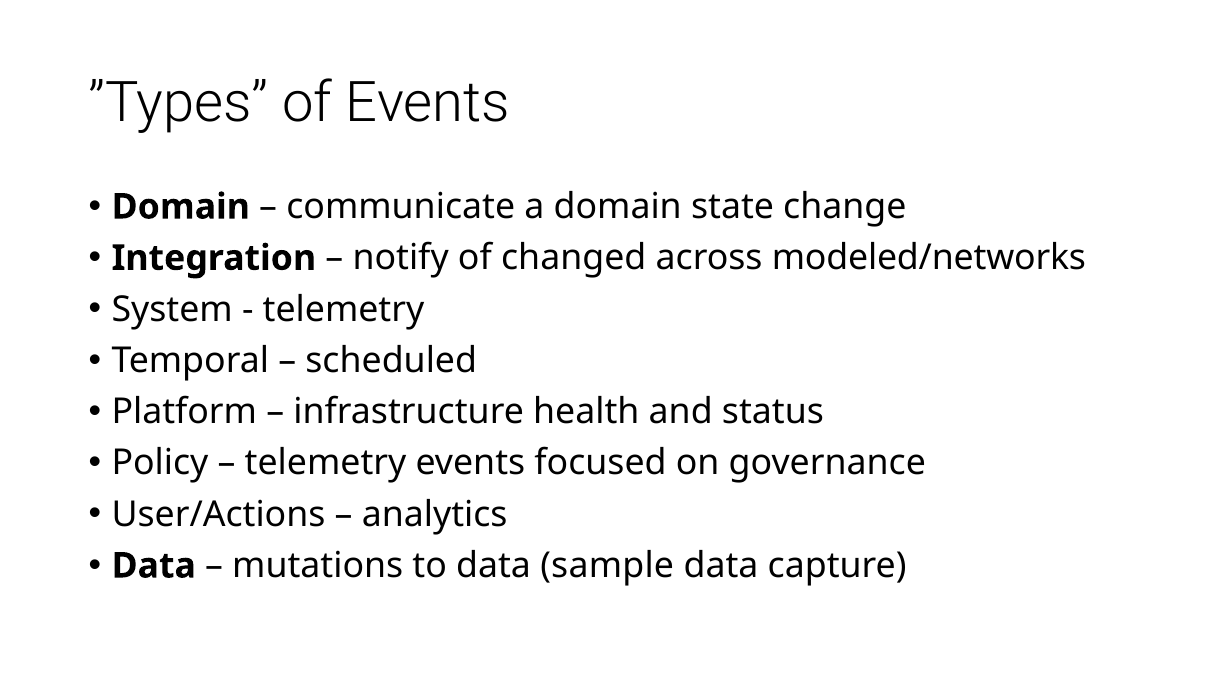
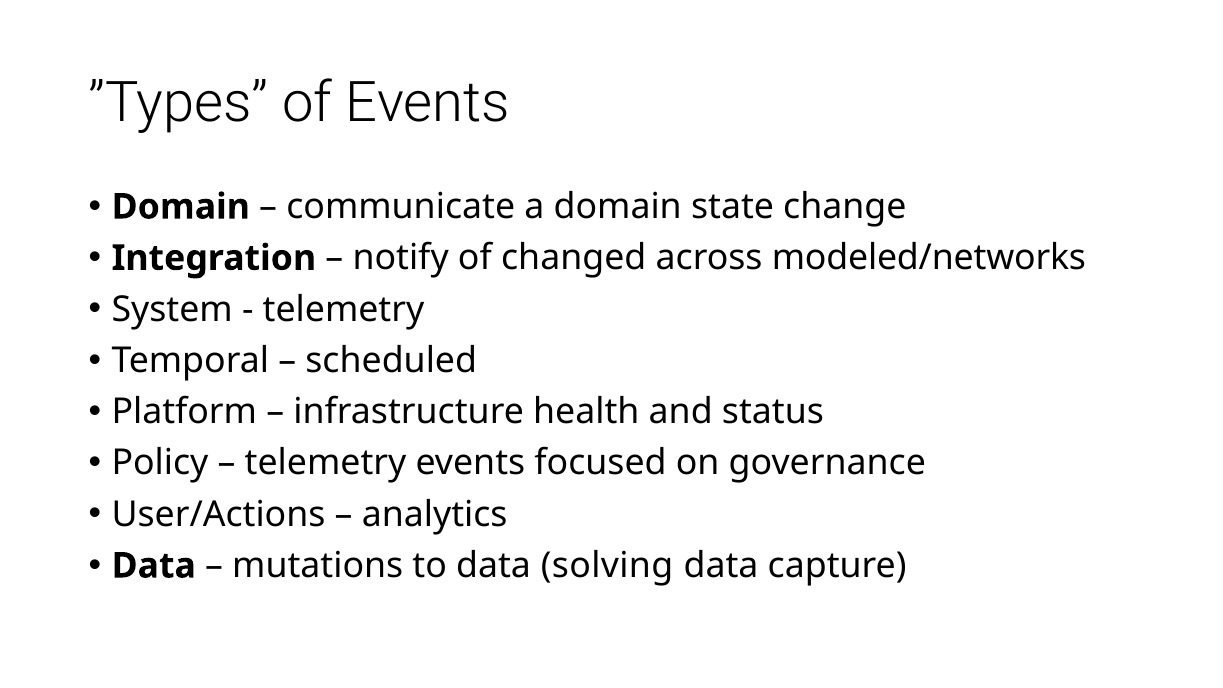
sample: sample -> solving (607, 566)
